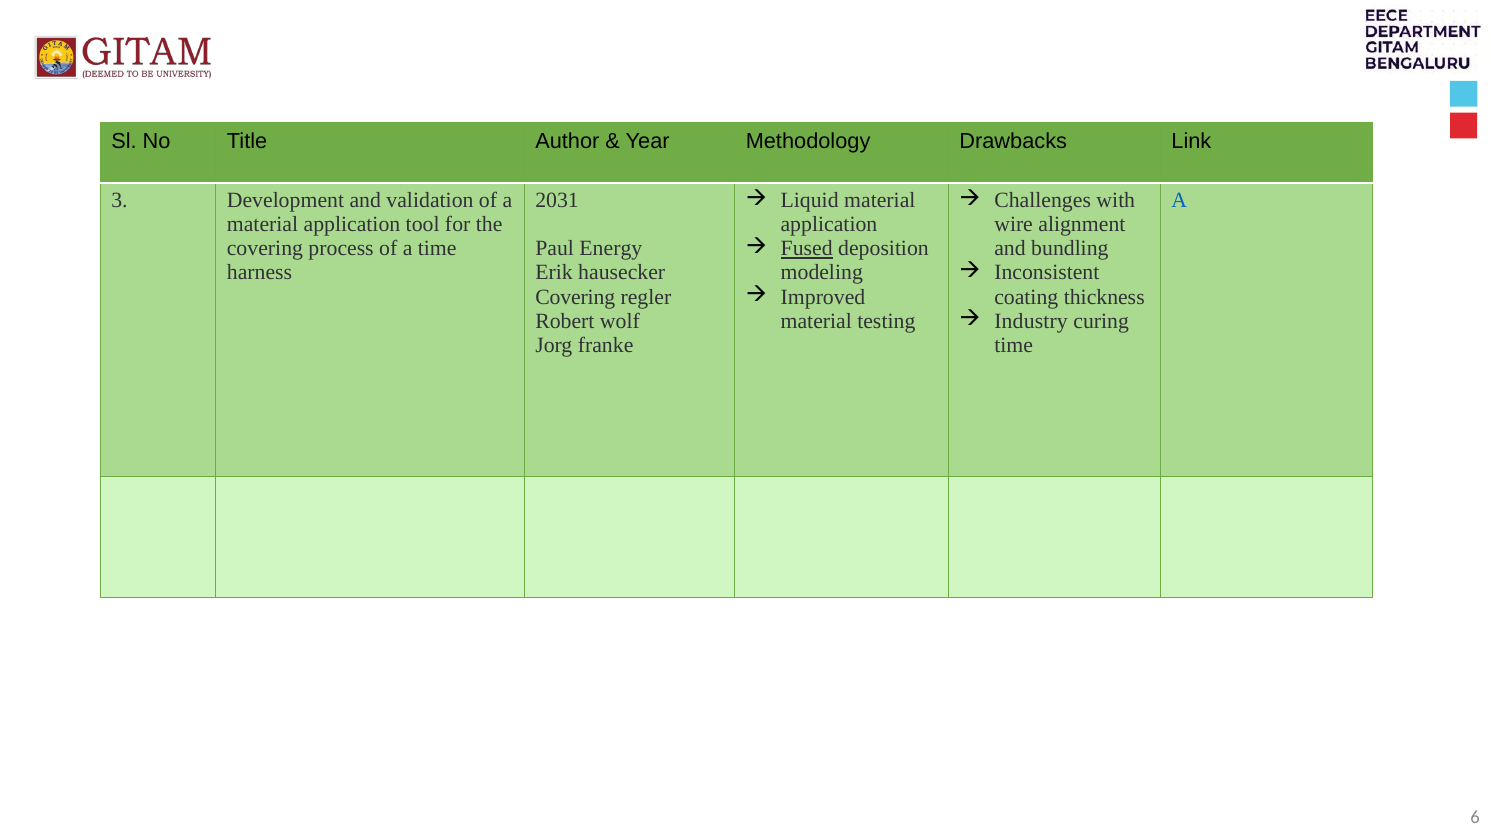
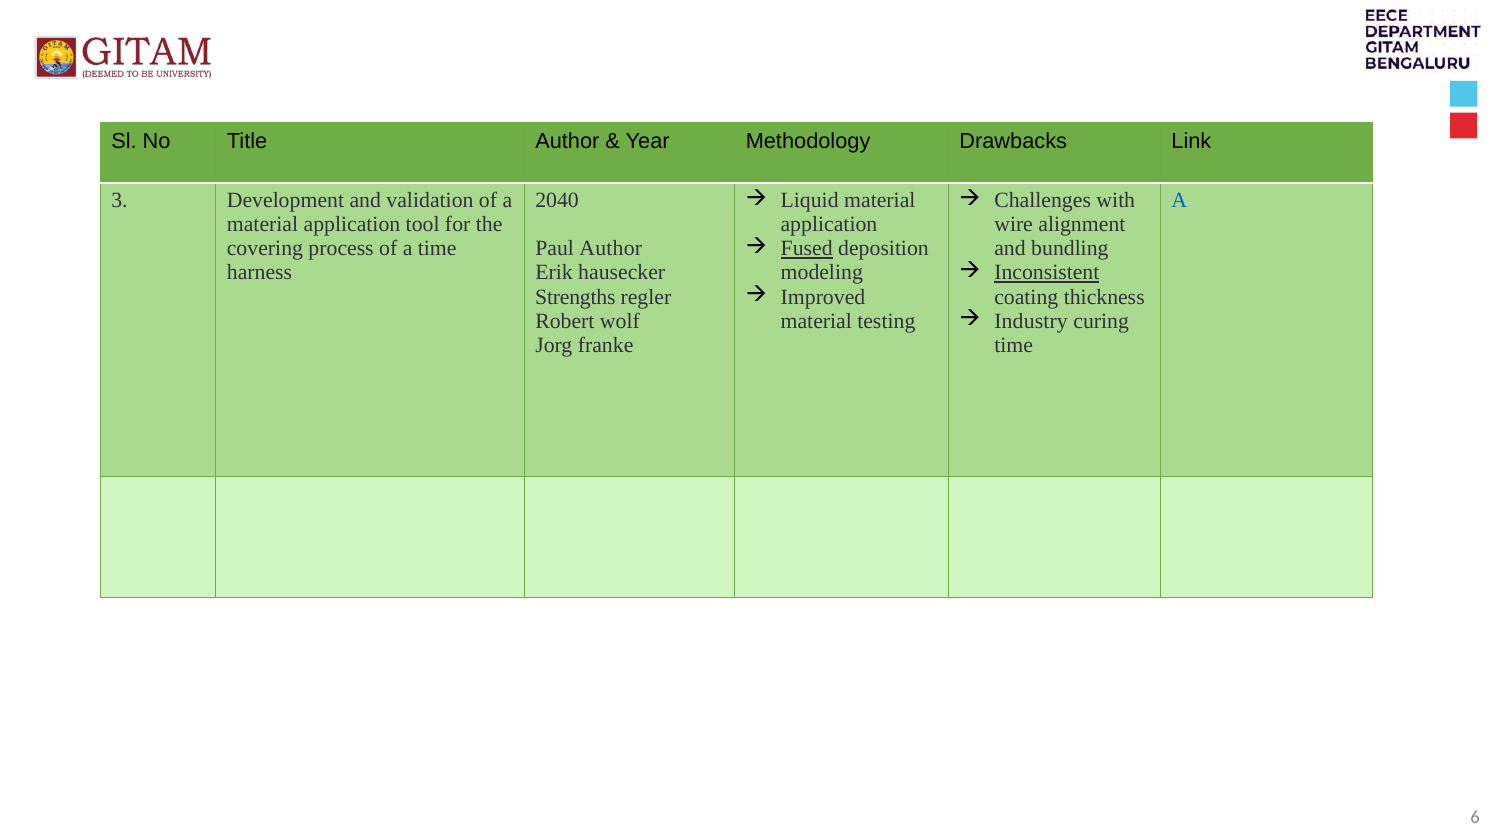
2031: 2031 -> 2040 (557, 201)
Paul Energy: Energy -> Author (611, 249)
Inconsistent underline: none -> present (1047, 273)
Covering: Covering -> Strengths (575, 297)
